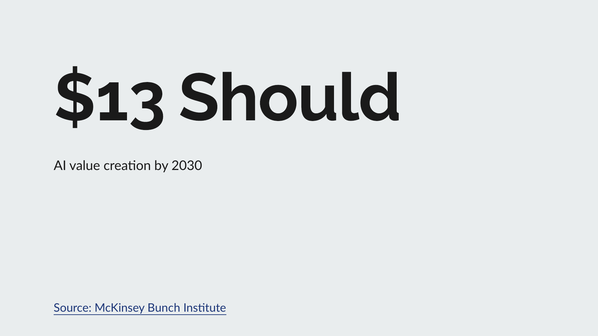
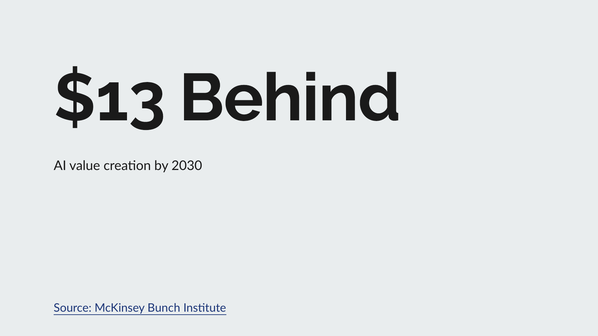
Should: Should -> Behind (290, 98)
